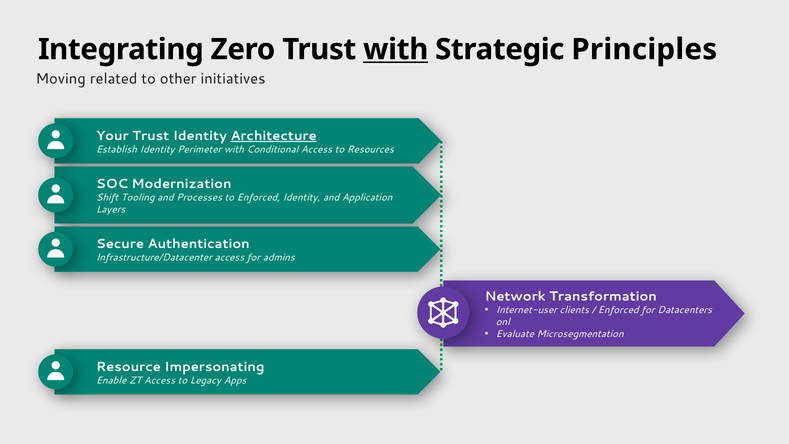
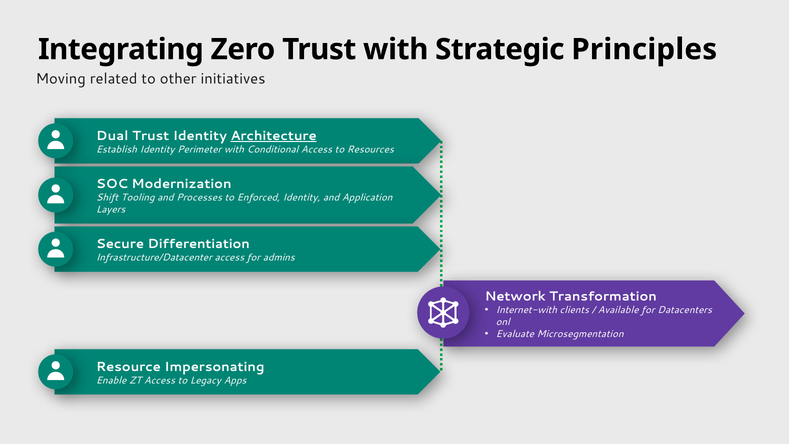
with underline: present -> none (396, 49)
Your: Your -> Dual (112, 136)
Authentication: Authentication -> Differentiation (199, 244)
Internet-user: Internet-user -> Internet-with (526, 310)
Enforced: Enforced -> Available (618, 310)
